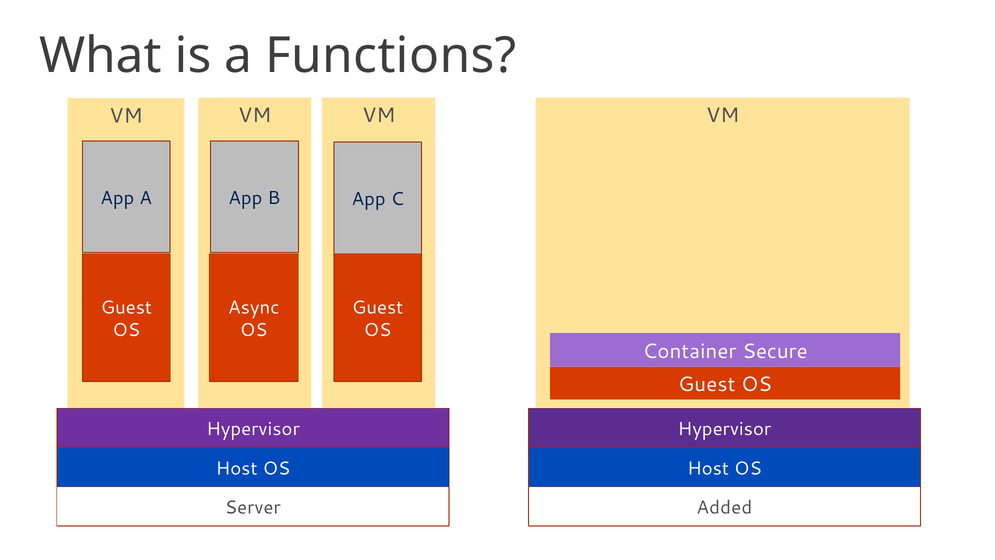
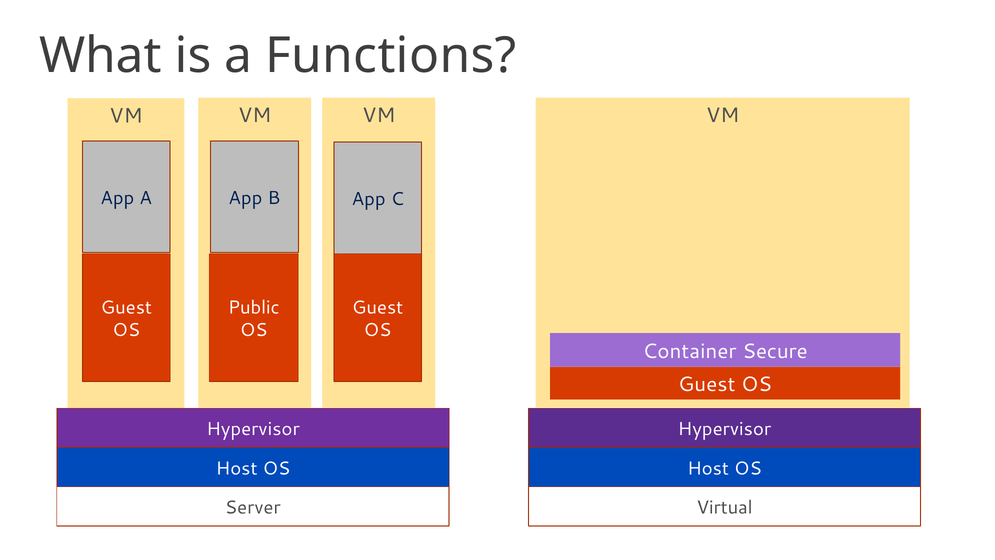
Async: Async -> Public (254, 308)
Added: Added -> Virtual (725, 507)
